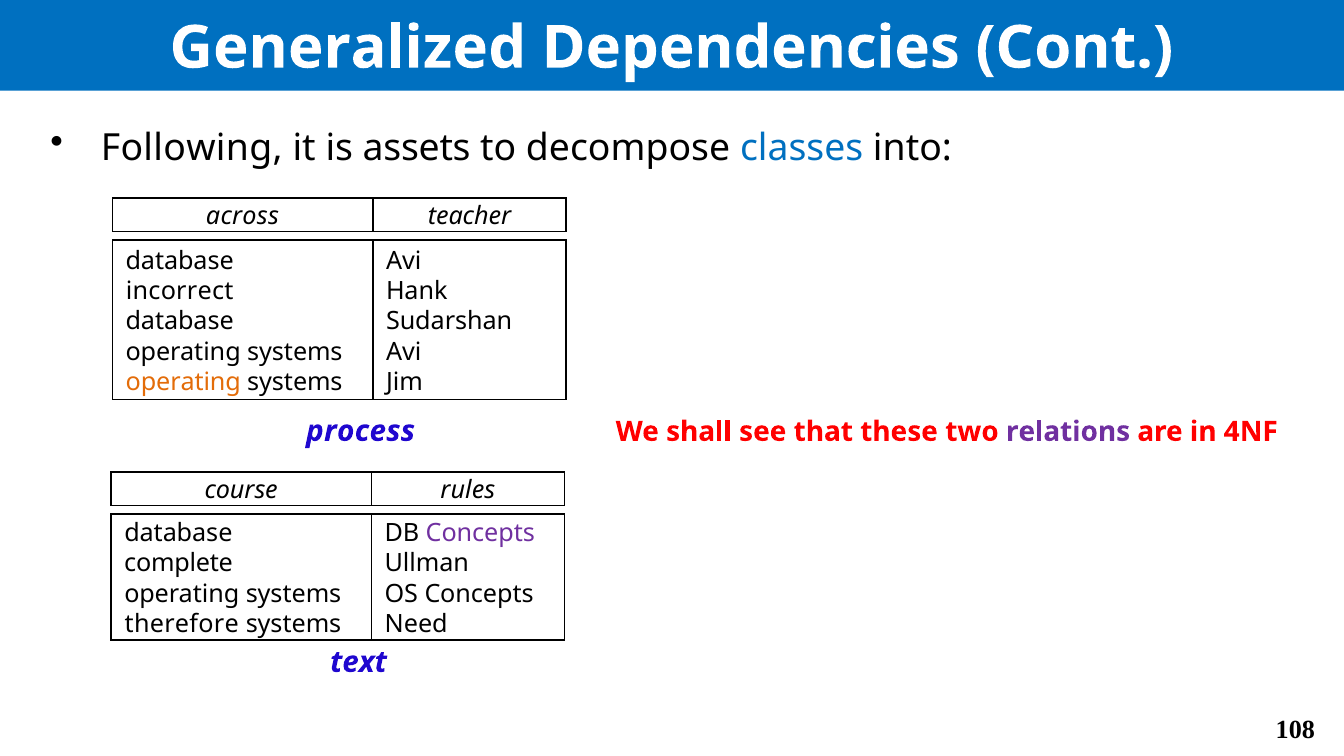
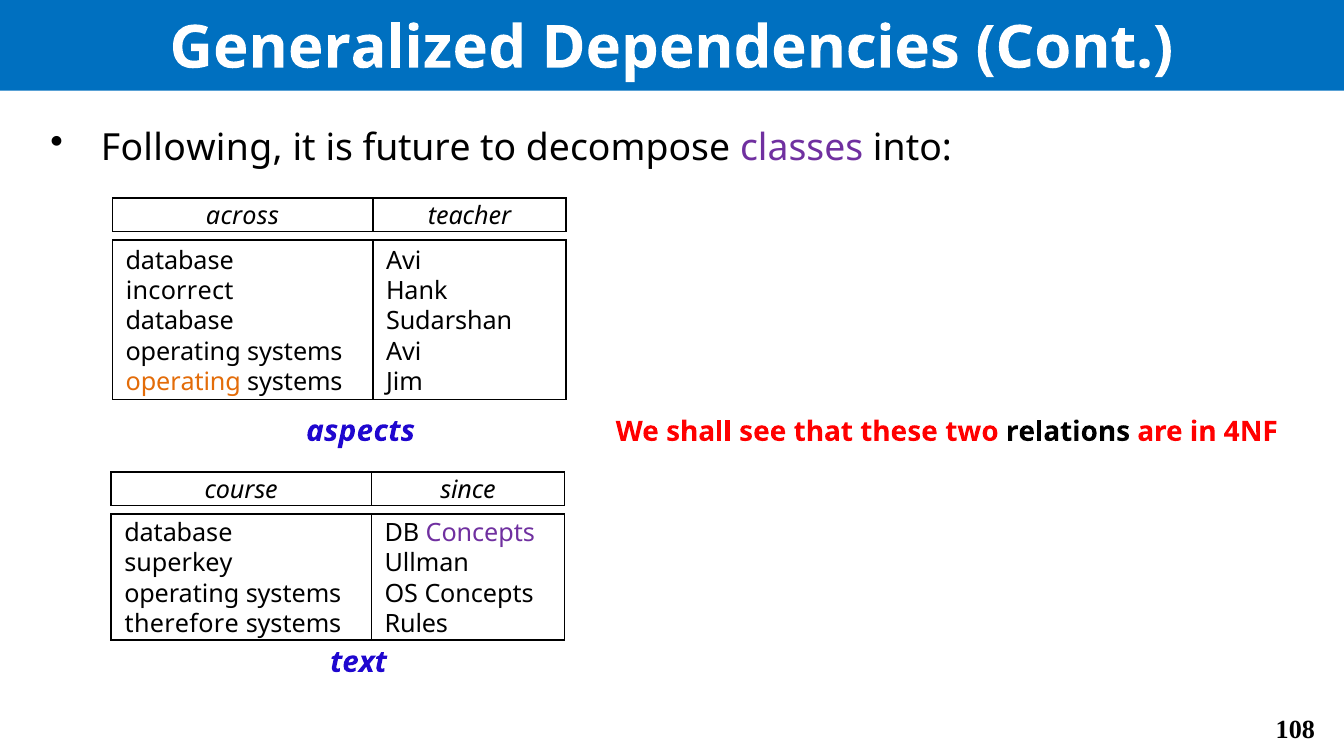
assets: assets -> future (417, 148)
classes colour: blue -> purple (802, 148)
process: process -> aspects (361, 431)
relations colour: purple -> black (1068, 432)
rules: rules -> since (468, 491)
complete: complete -> superkey (178, 564)
Need: Need -> Rules (416, 624)
